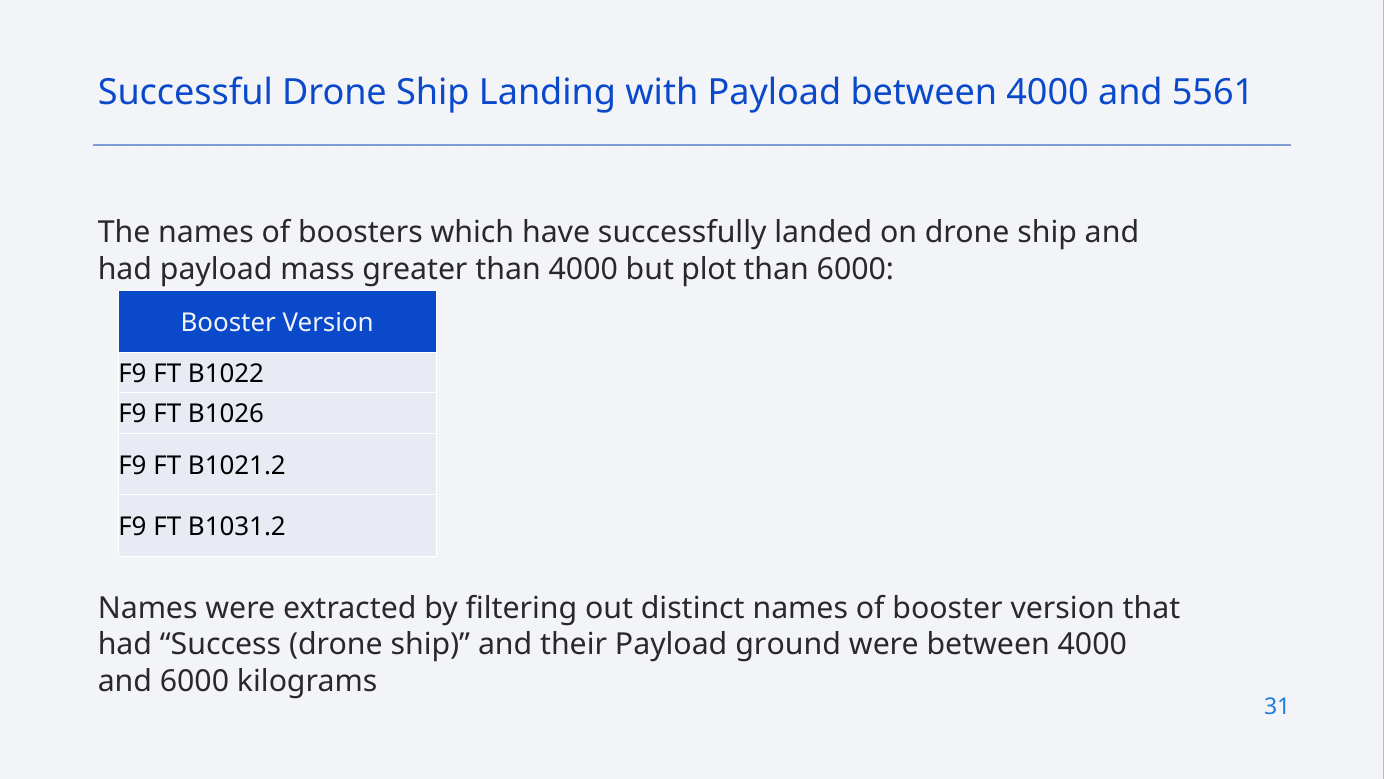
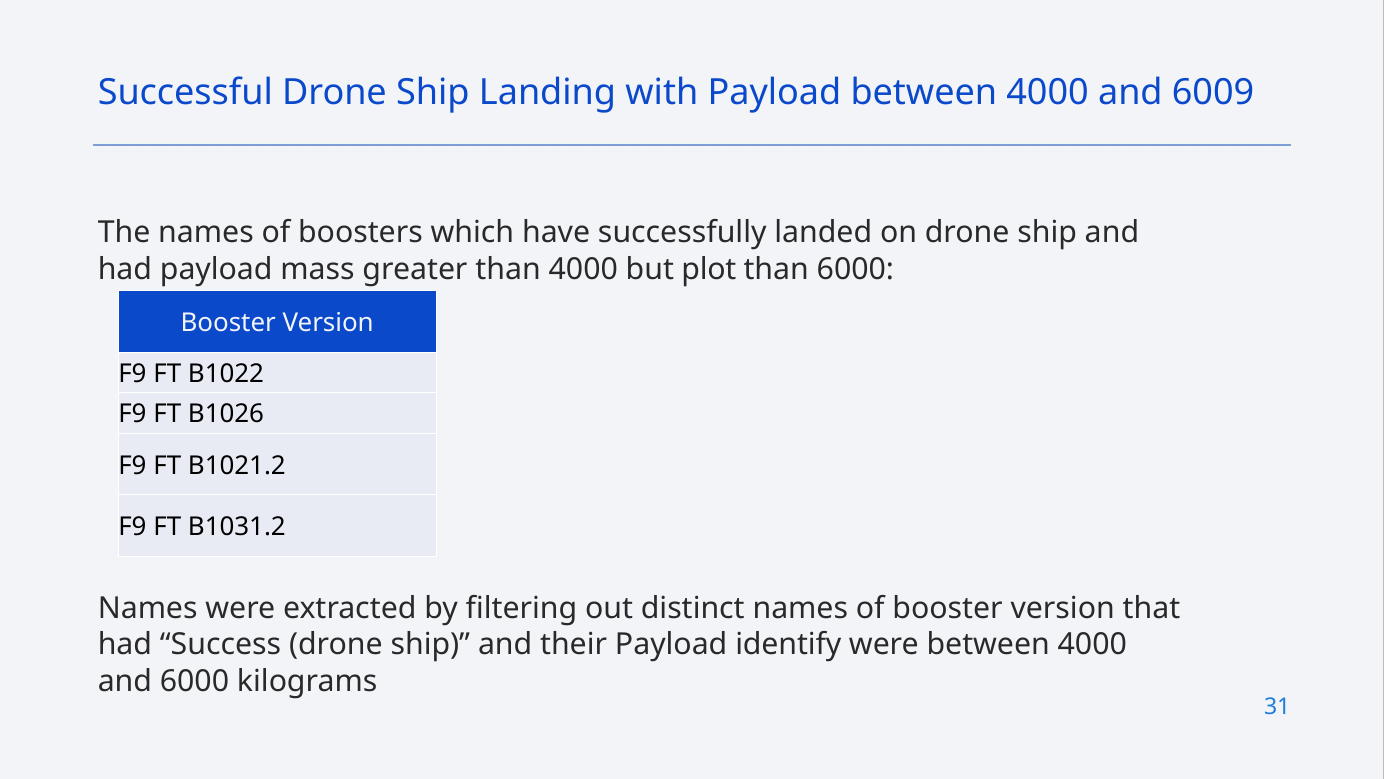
5561: 5561 -> 6009 (1213, 92)
ground: ground -> identify (788, 644)
